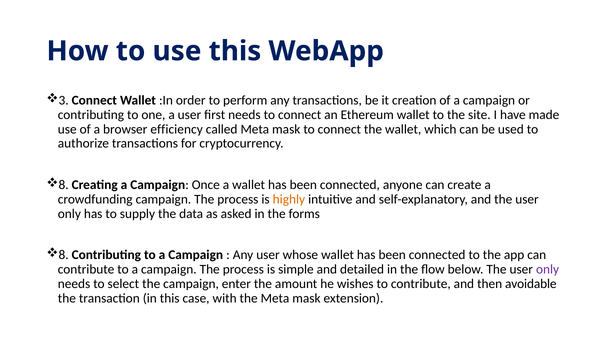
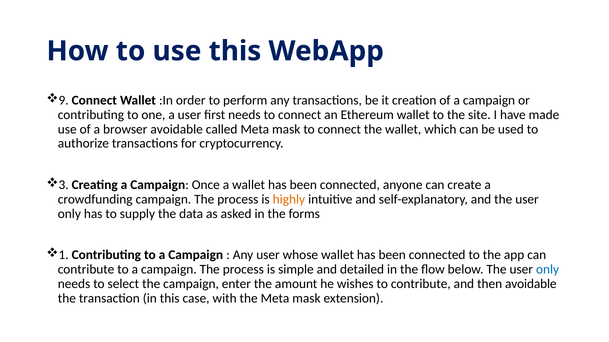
3: 3 -> 9 (64, 101)
browser efficiency: efficiency -> avoidable (177, 129)
8: 8 -> 3 (64, 185)
8: 8 -> 1 (64, 255)
only colour: purple -> blue (548, 270)
